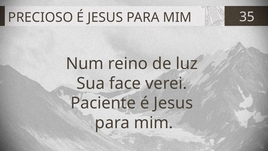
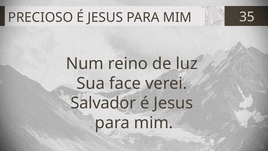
Paciente: Paciente -> Salvador (103, 103)
